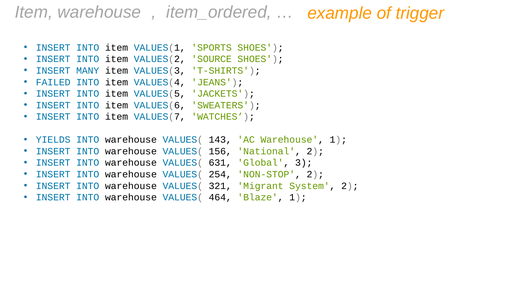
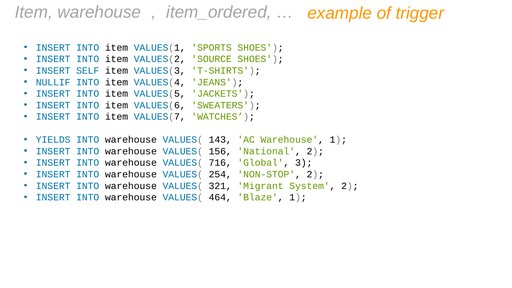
MANY: MANY -> SELF (88, 71)
FAILED: FAILED -> NULLIF (53, 82)
631: 631 -> 716 (220, 163)
